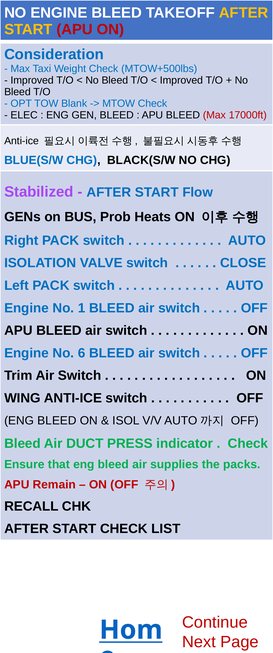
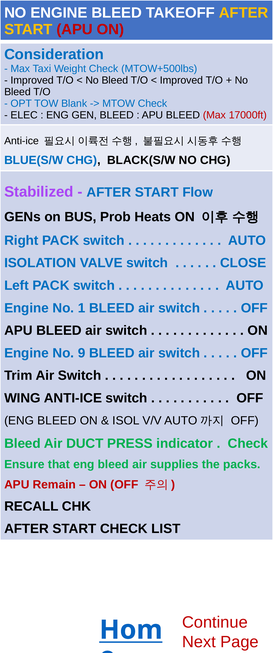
6: 6 -> 9 (82, 353)
